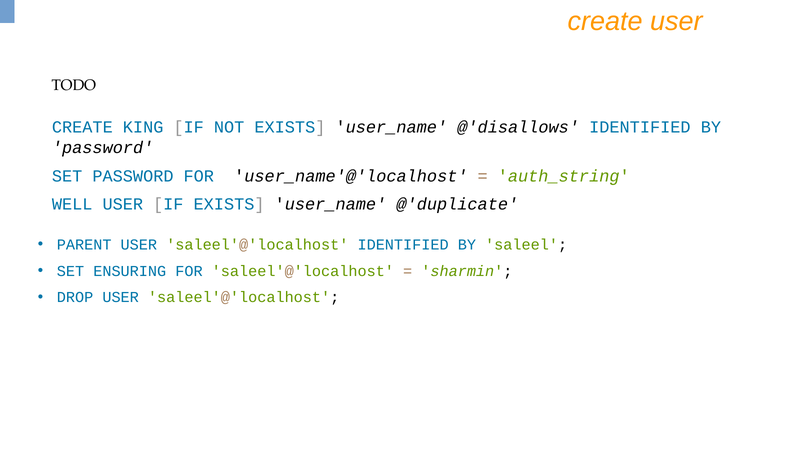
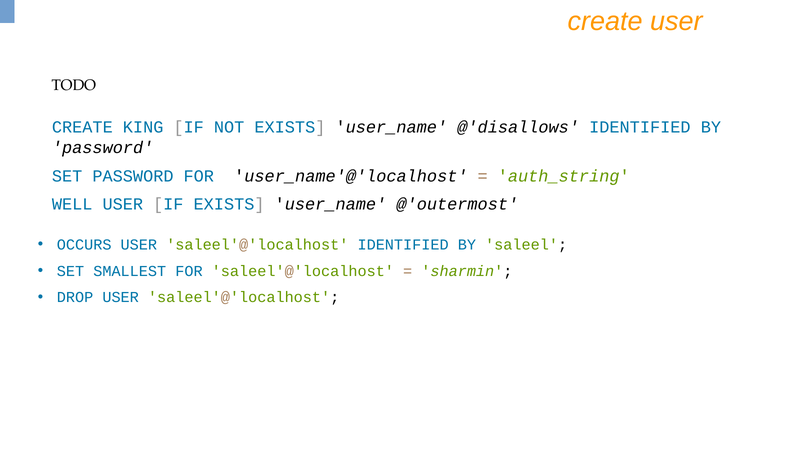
@'duplicate: @'duplicate -> @'outermost (457, 204)
PARENT: PARENT -> OCCURS (84, 245)
ENSURING: ENSURING -> SMALLEST (130, 271)
